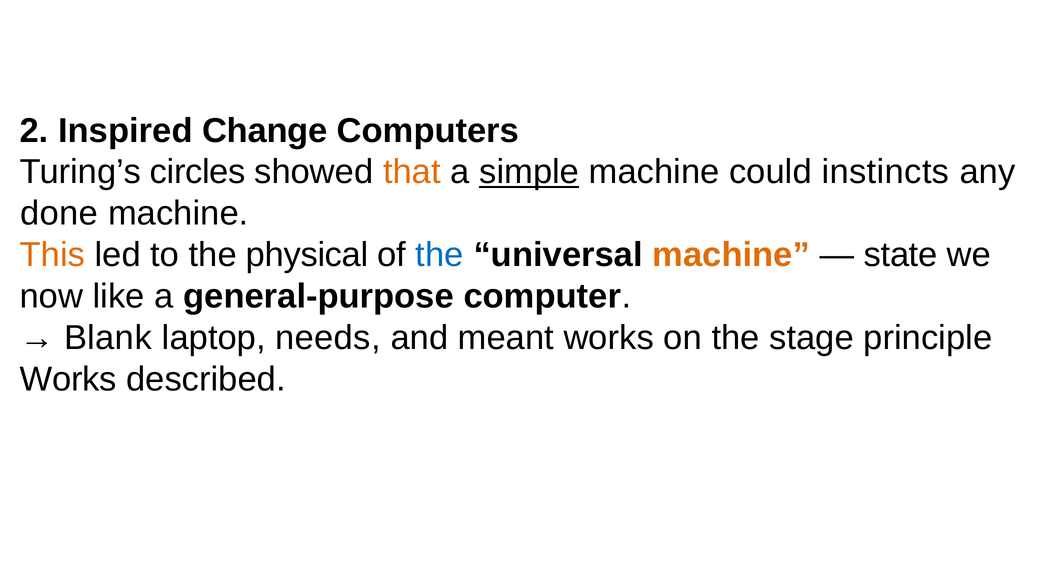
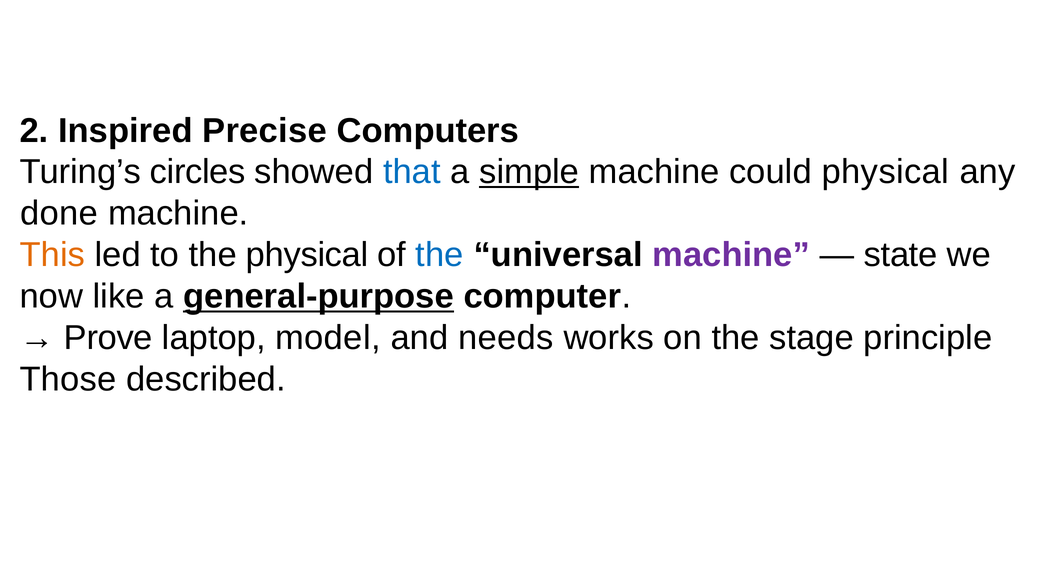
Change: Change -> Precise (264, 131)
that colour: orange -> blue (412, 172)
could instincts: instincts -> physical (885, 172)
machine colour: orange -> purple (731, 255)
general-purpose underline: none -> present (319, 297)
Blank: Blank -> Prove (108, 338)
needs: needs -> model (328, 338)
meant: meant -> needs (506, 338)
Works: Works -> Those (68, 380)
